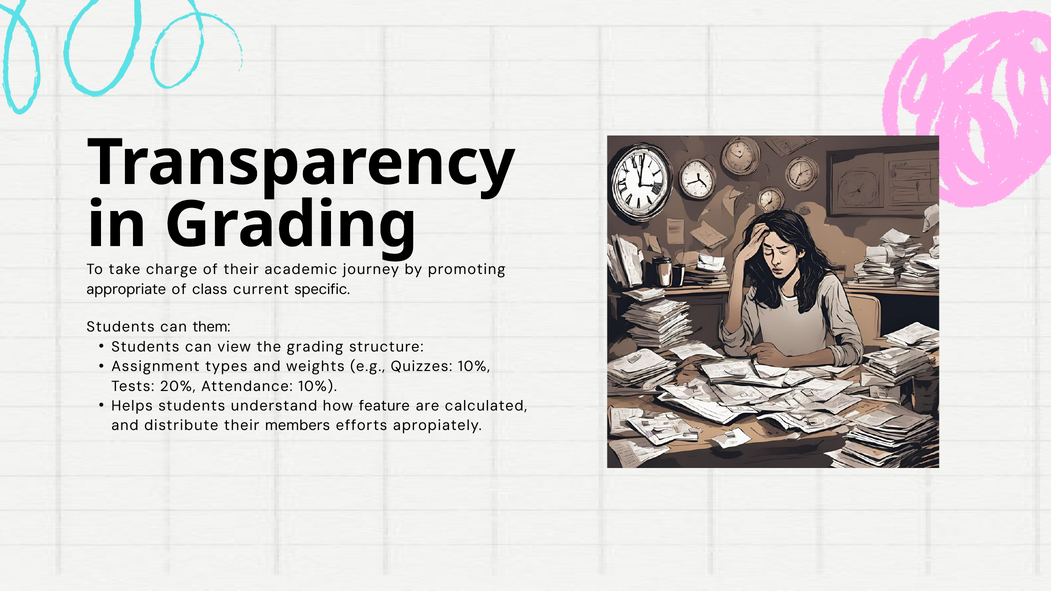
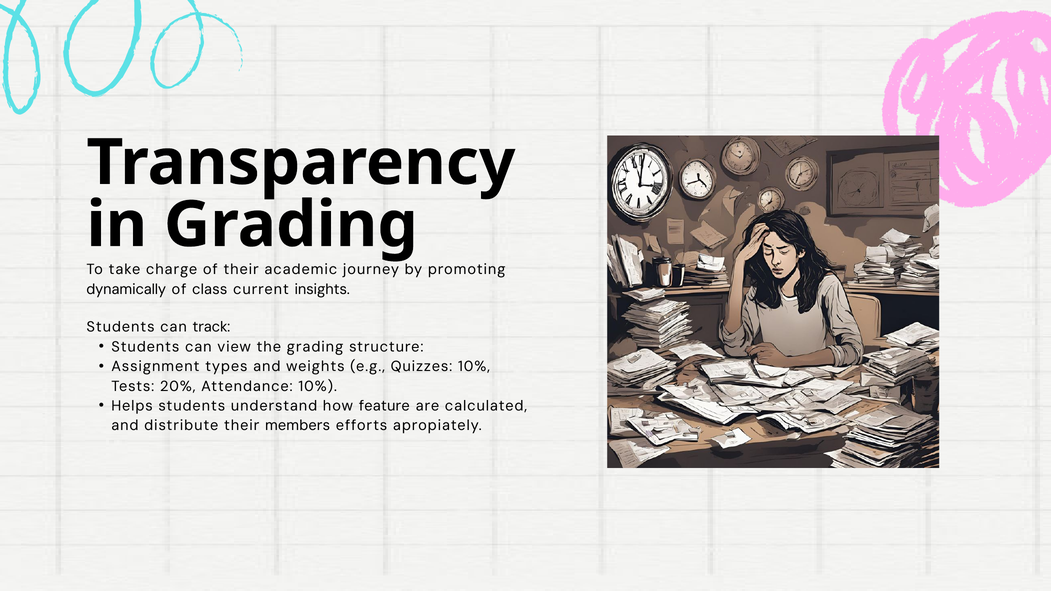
appropriate: appropriate -> dynamically (126, 289)
specific: specific -> insights (322, 289)
them: them -> track (211, 327)
